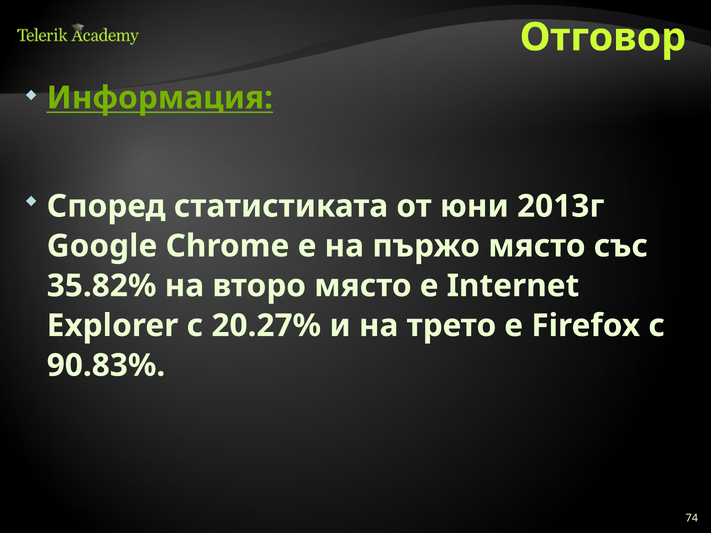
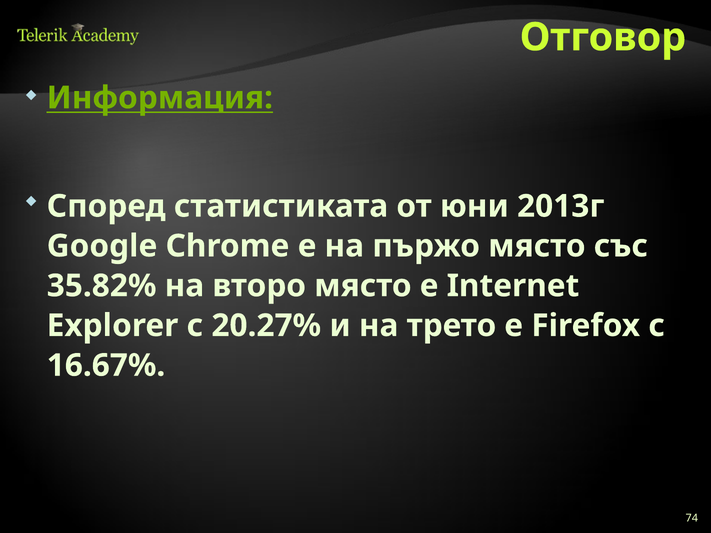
90.83%: 90.83% -> 16.67% (106, 366)
